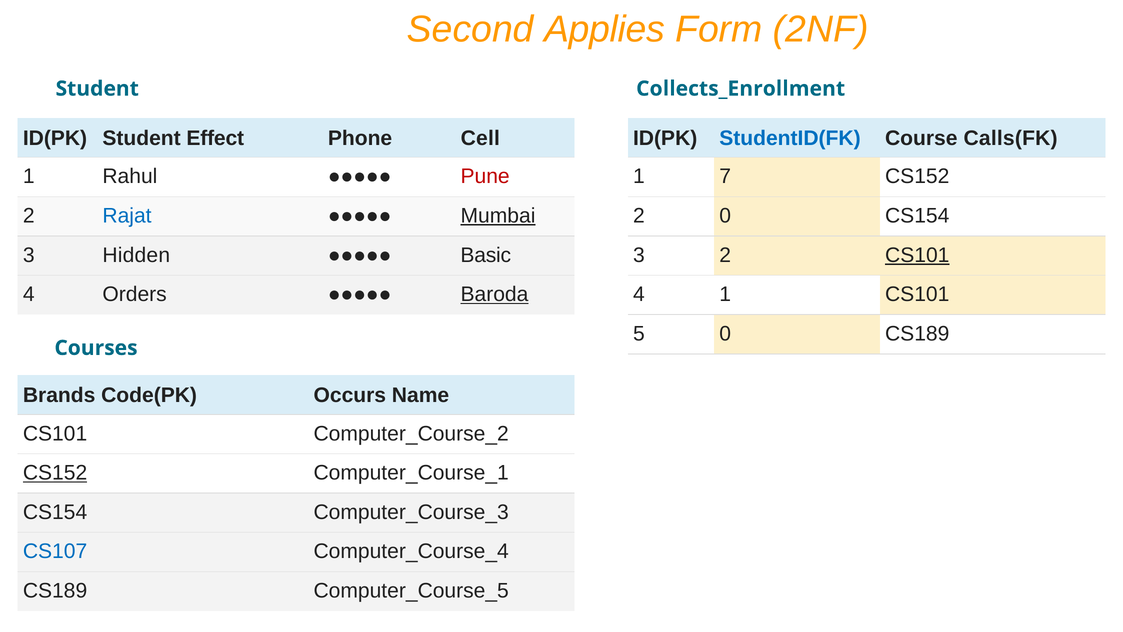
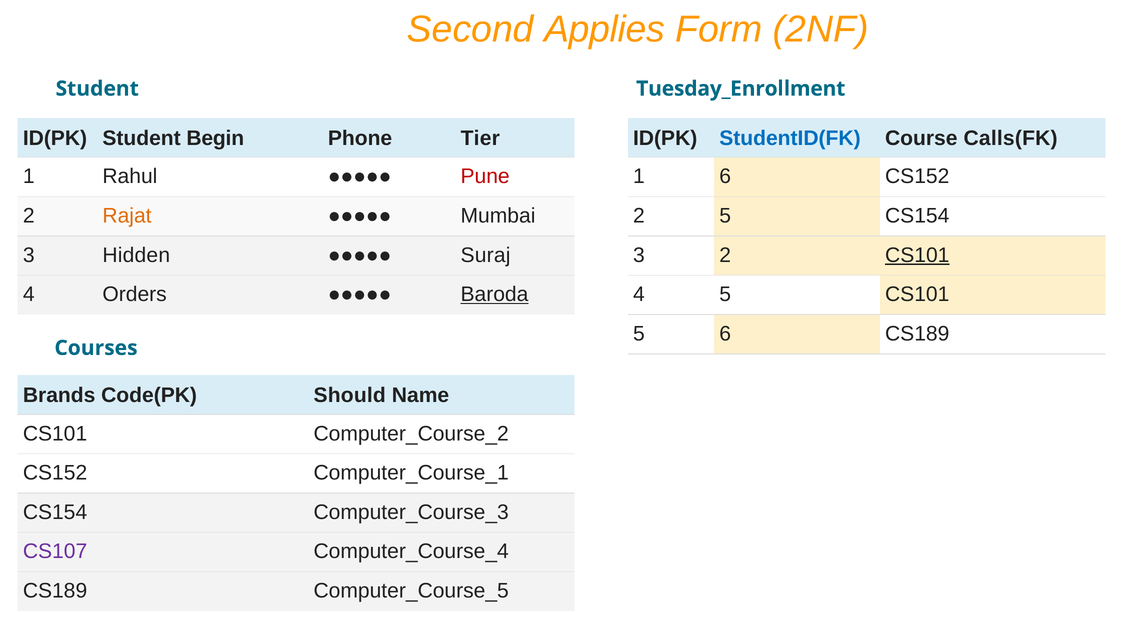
Collects_Enrollment: Collects_Enrollment -> Tuesday_Enrollment (741, 89)
Effect: Effect -> Begin (215, 138)
Cell: Cell -> Tier (480, 138)
1 7: 7 -> 6 (725, 176)
Rajat colour: blue -> orange (127, 216)
Mumbai underline: present -> none (498, 216)
2 0: 0 -> 5 (725, 216)
Basic: Basic -> Suraj (486, 255)
4 1: 1 -> 5 (725, 294)
5 0: 0 -> 6 (725, 334)
Occurs: Occurs -> Should (350, 395)
CS152 underline: present -> none (55, 473)
CS107 colour: blue -> purple (55, 551)
